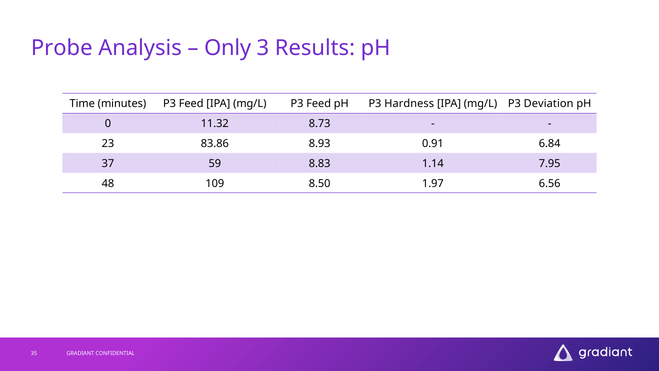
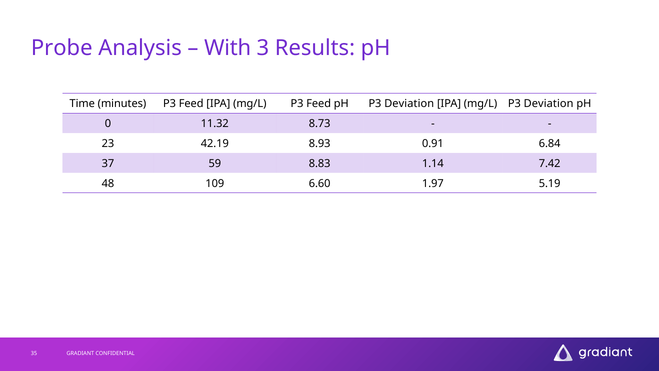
Only: Only -> With (228, 48)
pH P3 Hardness: Hardness -> Deviation (409, 104)
83.86: 83.86 -> 42.19 (215, 144)
7.95: 7.95 -> 7.42 (550, 163)
8.50: 8.50 -> 6.60 (320, 183)
6.56: 6.56 -> 5.19 (550, 183)
